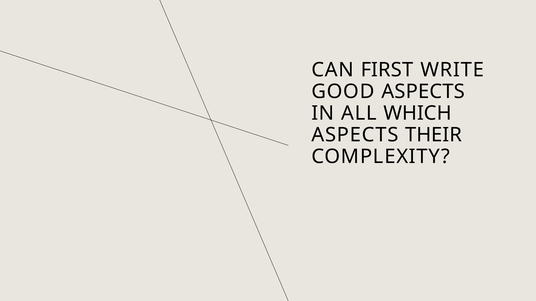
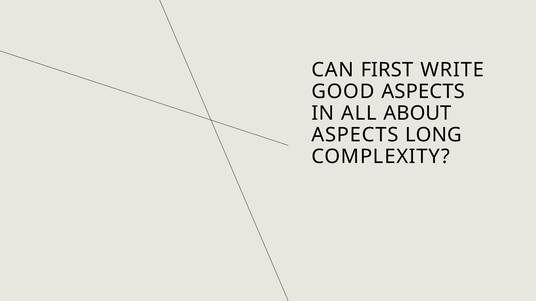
WHICH: WHICH -> ABOUT (418, 113)
THEIR: THEIR -> LONG (433, 135)
